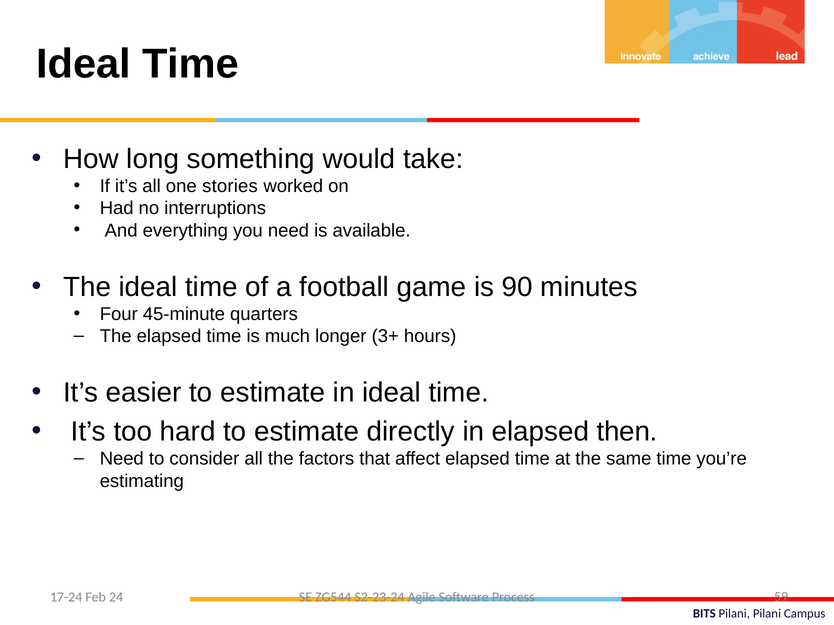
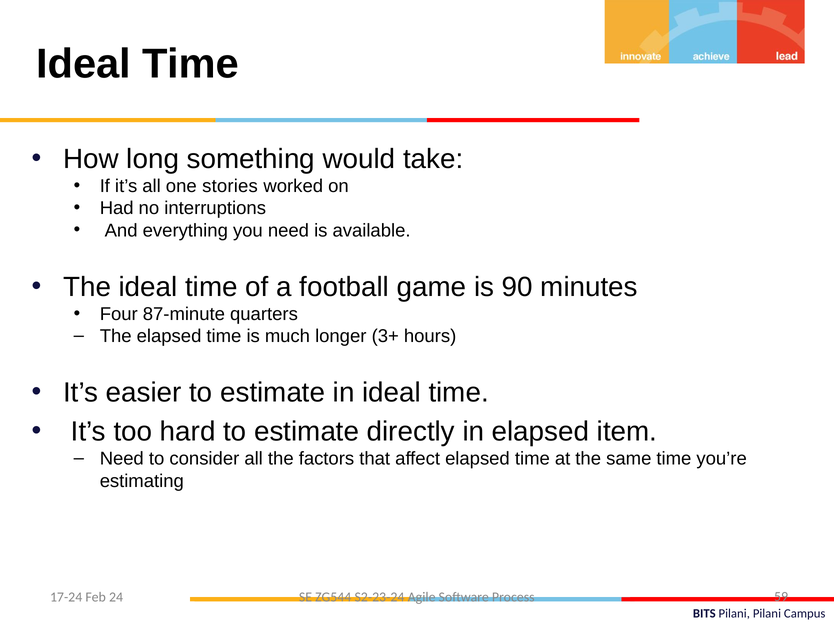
45-minute: 45-minute -> 87-minute (184, 314)
then: then -> item (627, 432)
